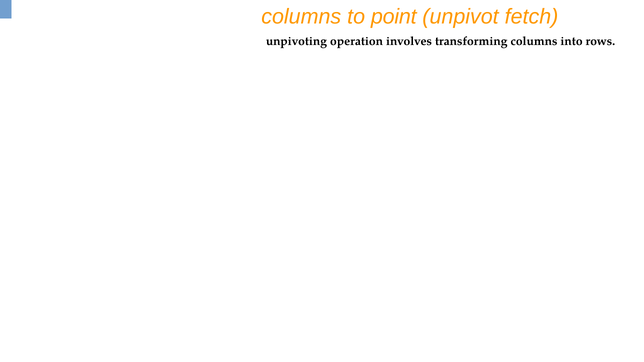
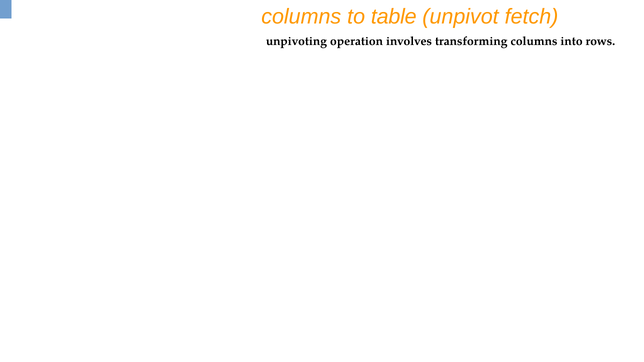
point: point -> table (394, 17)
